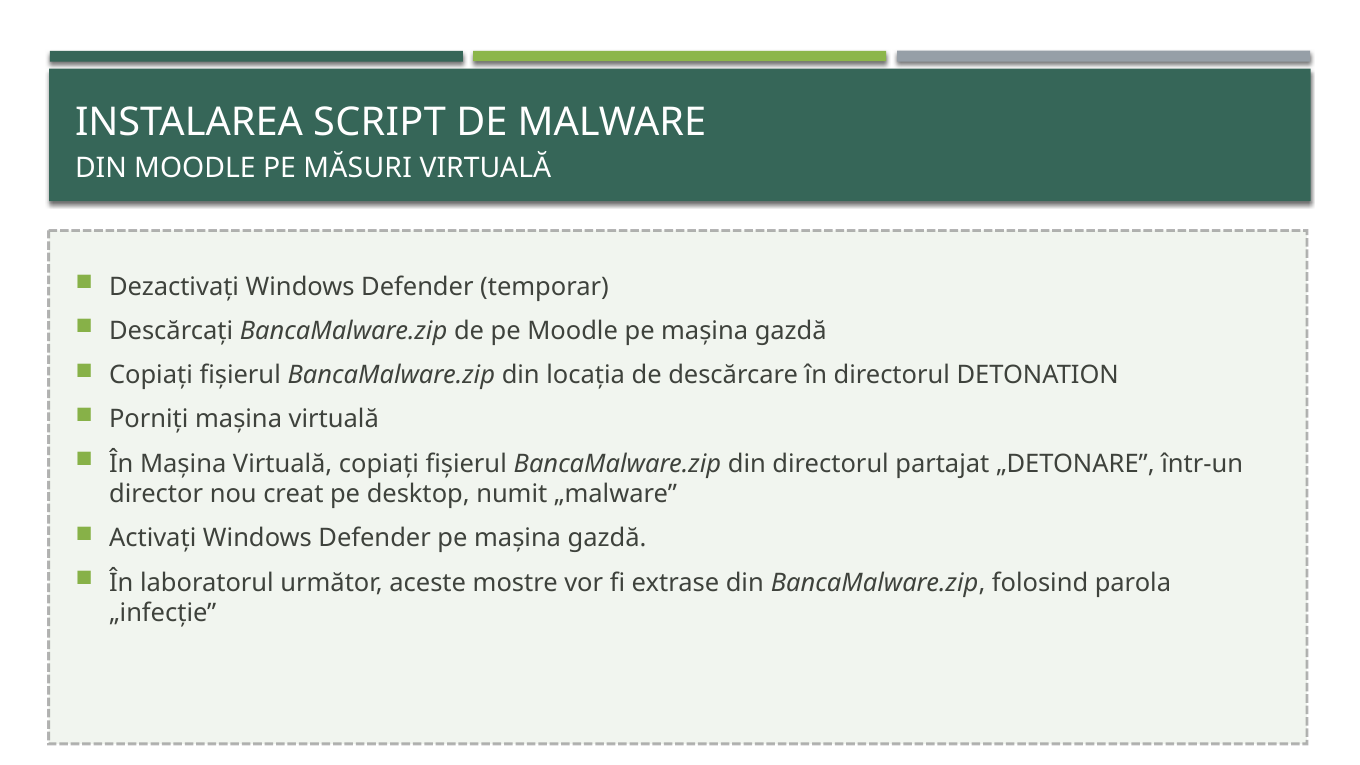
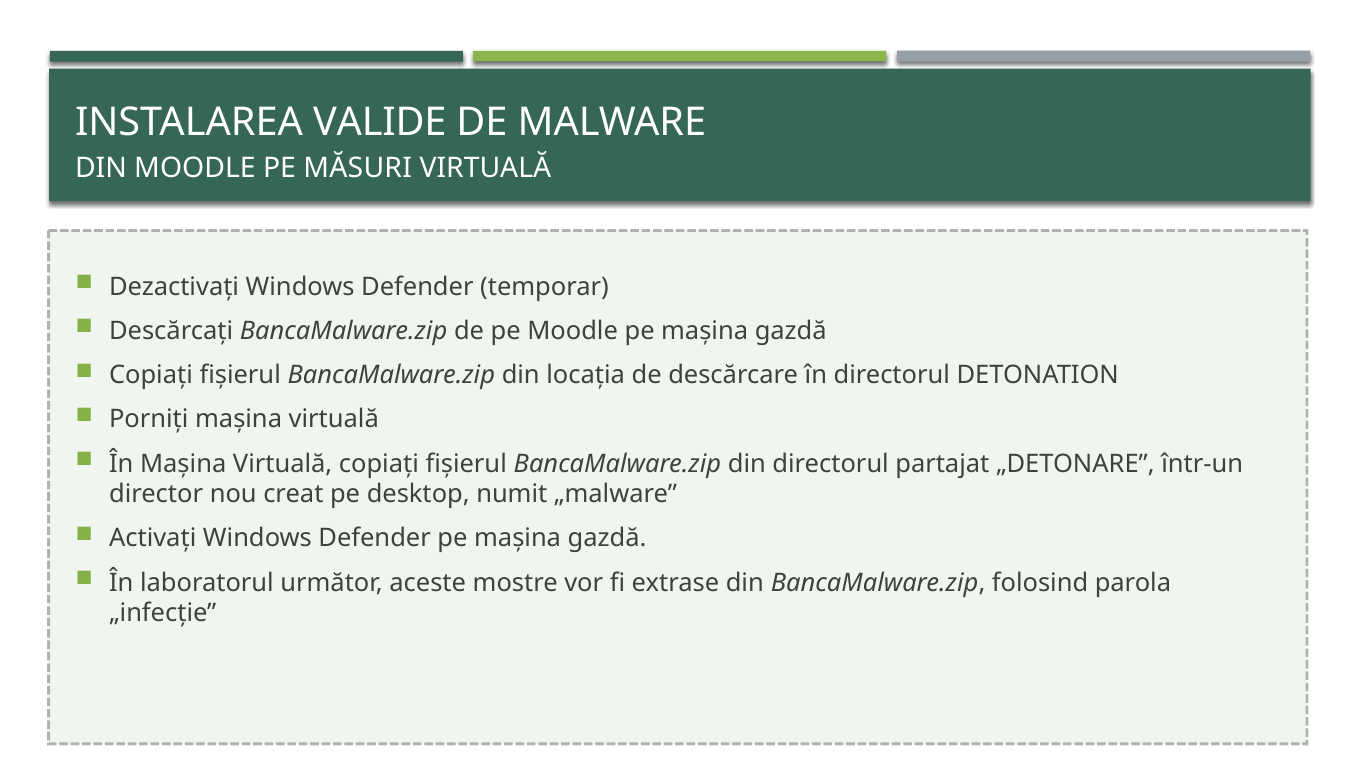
SCRIPT: SCRIPT -> VALIDE (380, 123)
